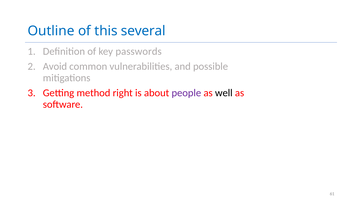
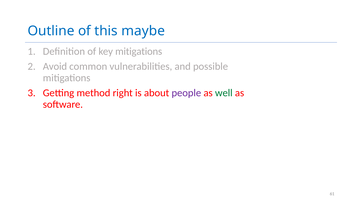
several: several -> maybe (143, 31)
key passwords: passwords -> mitigations (139, 52)
well colour: black -> green (224, 93)
